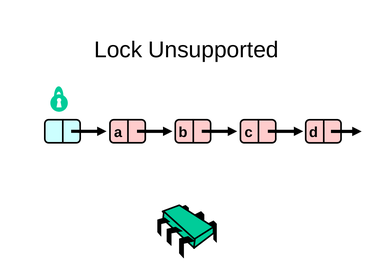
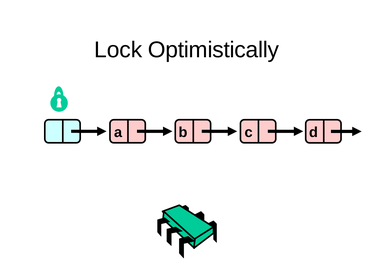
Unsupported: Unsupported -> Optimistically (213, 50)
